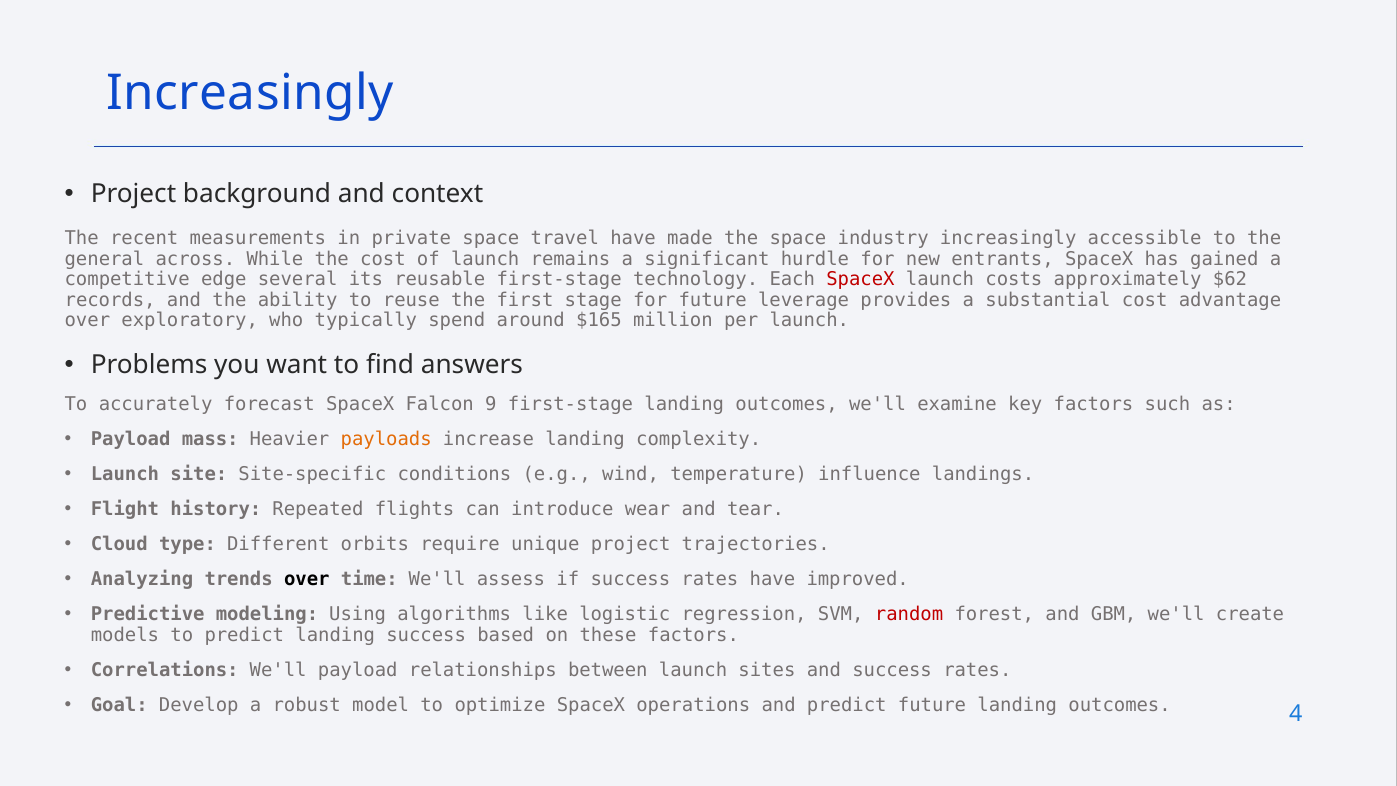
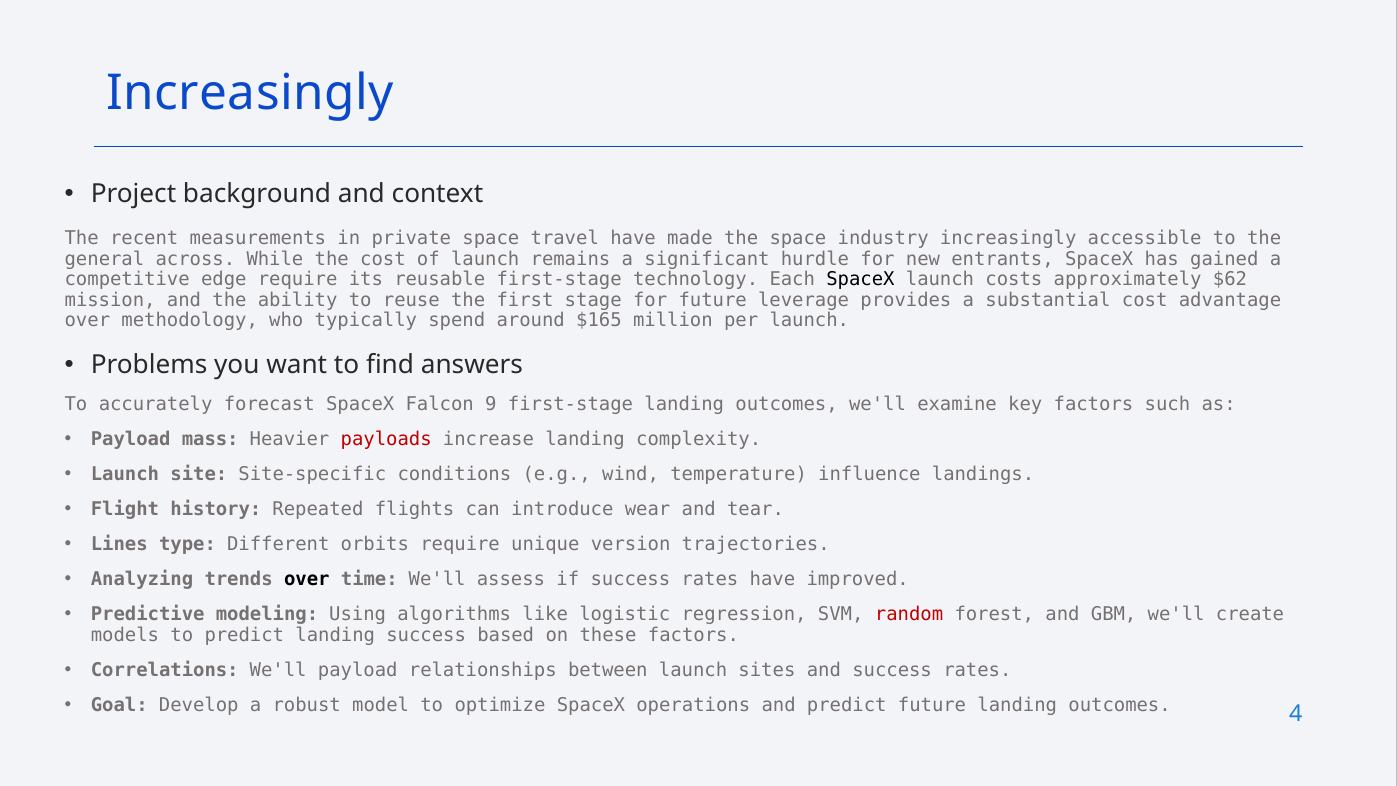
edge several: several -> require (298, 280)
SpaceX colour: red -> black (860, 280)
records: records -> mission (110, 300)
exploratory: exploratory -> methodology (190, 320)
payloads colour: orange -> red (386, 439)
Cloud: Cloud -> Lines (119, 544)
unique project: project -> version (631, 544)
